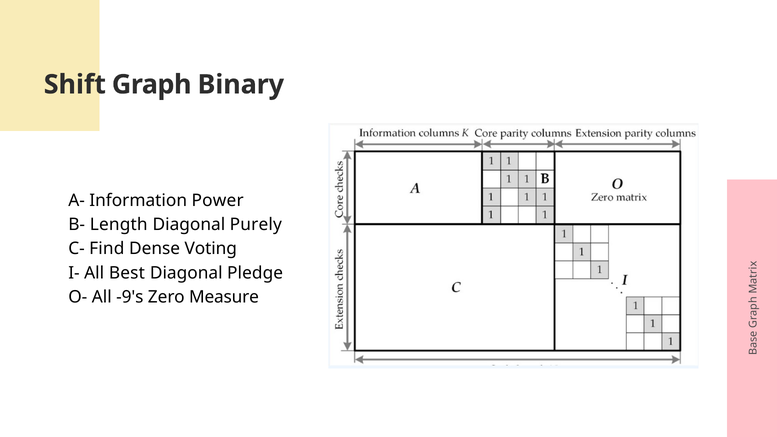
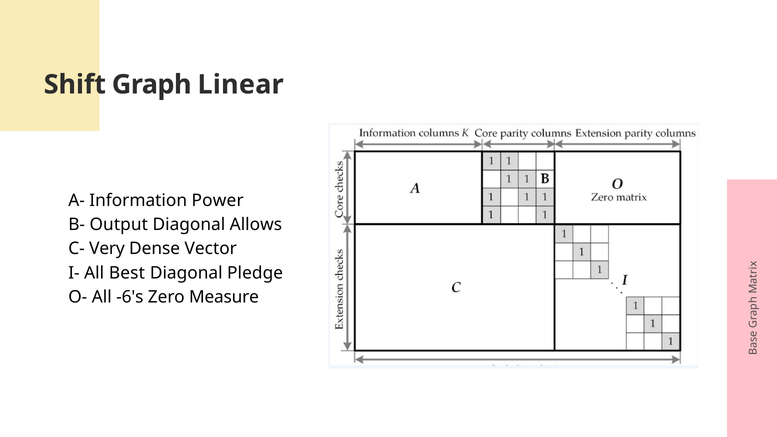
Binary: Binary -> Linear (241, 85)
Length: Length -> Output (119, 225)
Purely: Purely -> Allows (256, 225)
Find: Find -> Very (107, 249)
Voting: Voting -> Vector (211, 249)
-9's: -9's -> -6's (130, 297)
